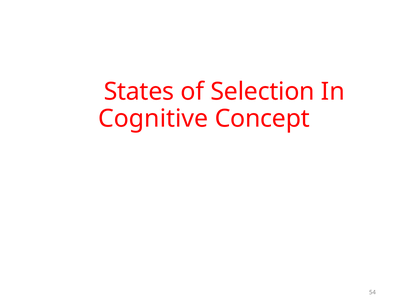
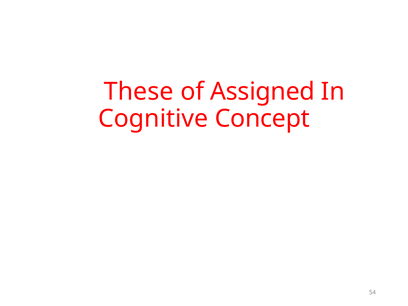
States: States -> These (139, 92)
Selection: Selection -> Assigned (263, 92)
